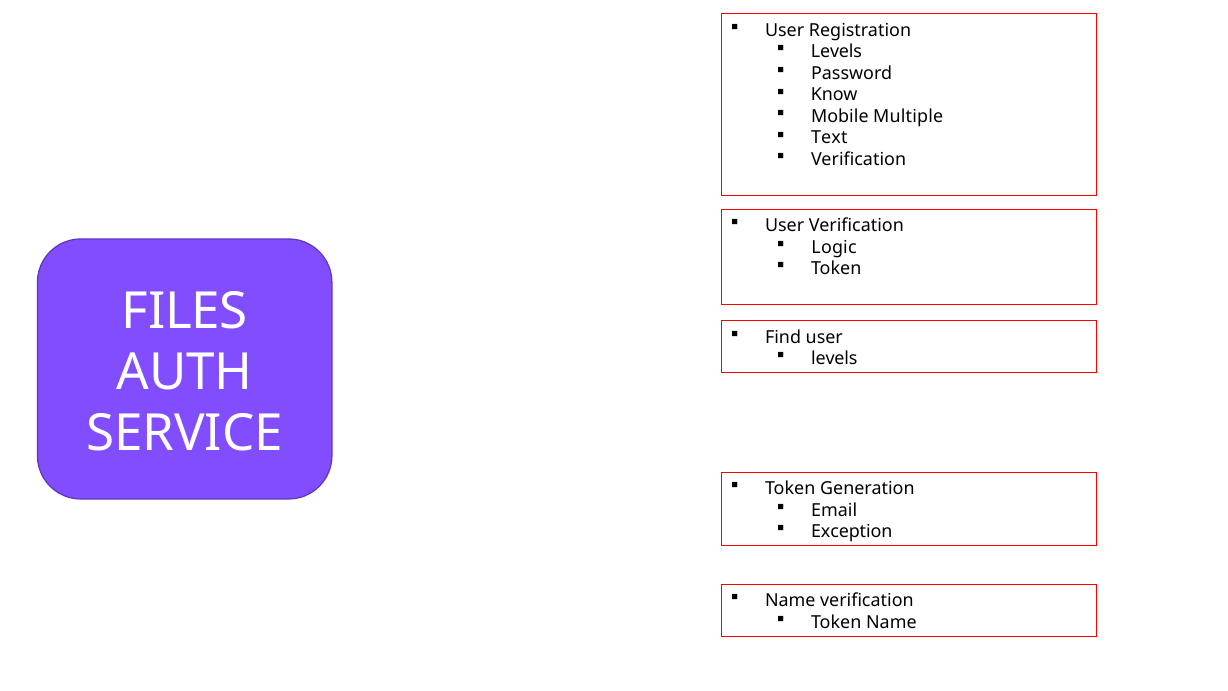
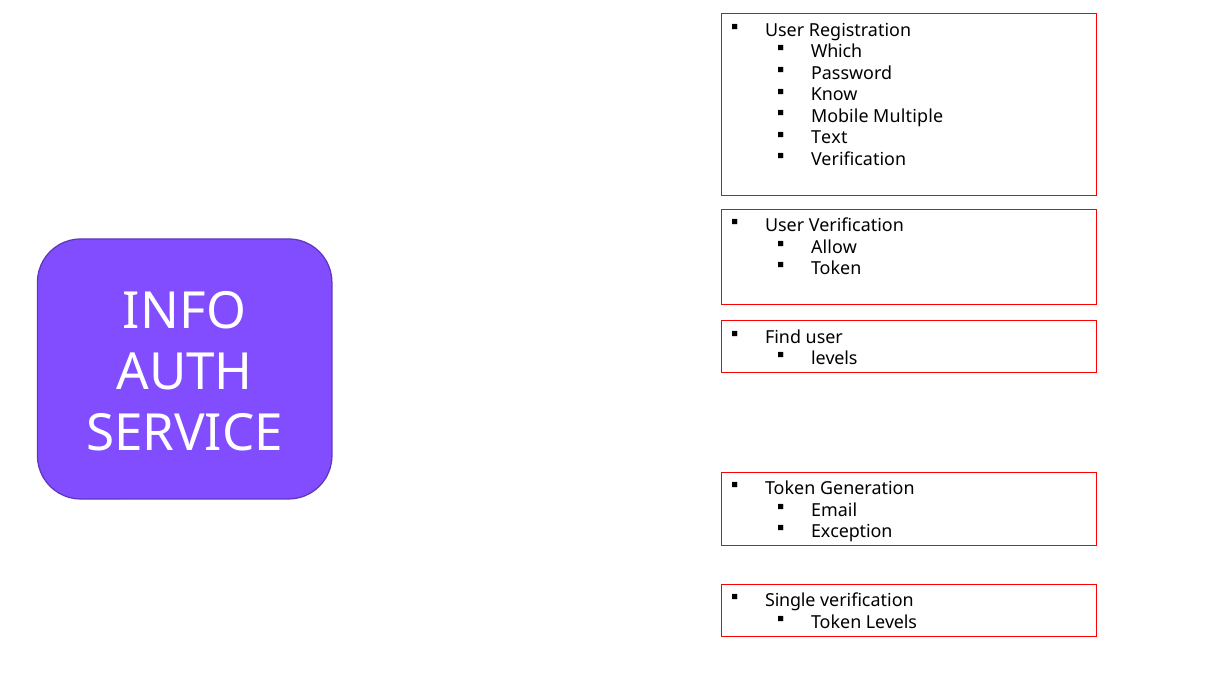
Levels: Levels -> Which (836, 52)
Logic: Logic -> Allow (834, 247)
FILES: FILES -> INFO (184, 311)
Name: Name -> Single (790, 601)
Token Name: Name -> Levels (891, 622)
